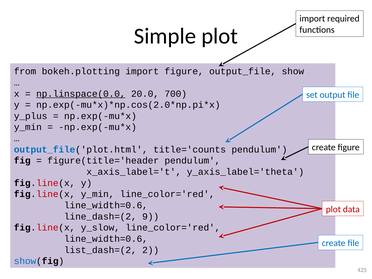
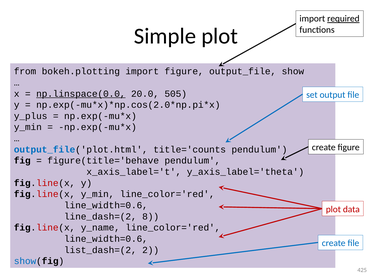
required underline: none -> present (343, 19)
700: 700 -> 505 (176, 94)
figure(title='header: figure(title='header -> figure(title='behave (103, 161)
9: 9 -> 8 (151, 216)
y_slow: y_slow -> y_name (100, 228)
